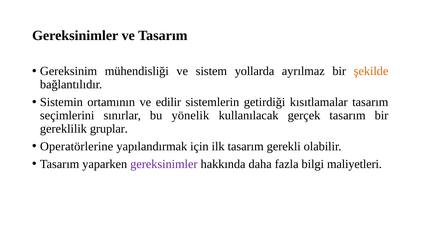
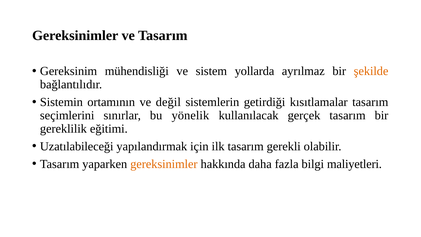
edilir: edilir -> değil (168, 102)
gruplar: gruplar -> eğitimi (109, 129)
Operatörlerine: Operatörlerine -> Uzatılabileceği (77, 146)
gereksinimler colour: purple -> orange (164, 164)
